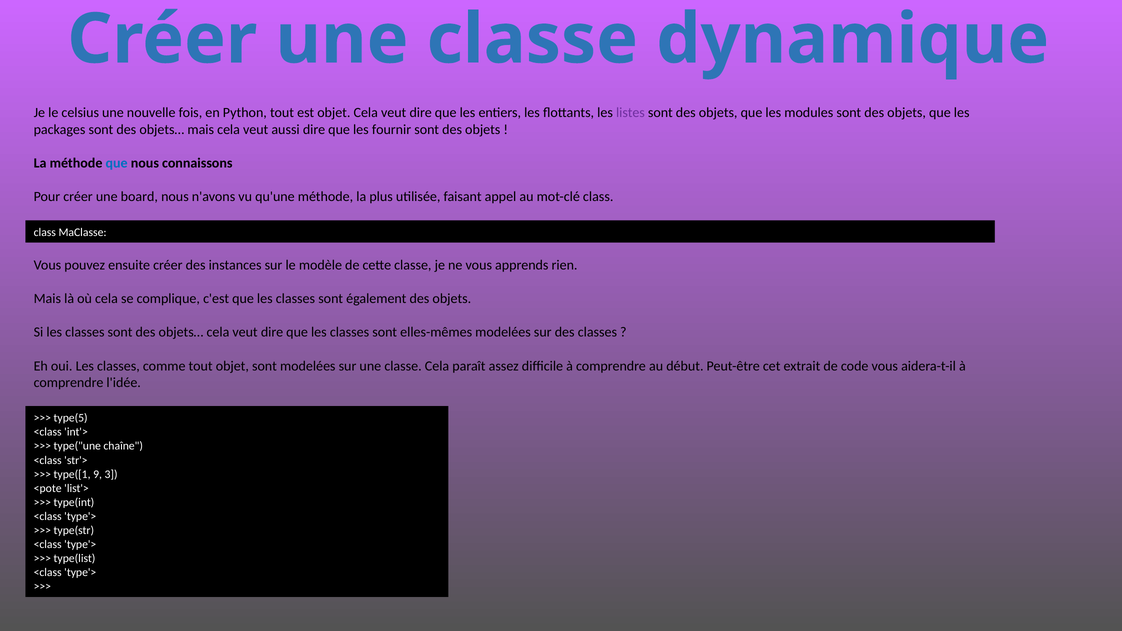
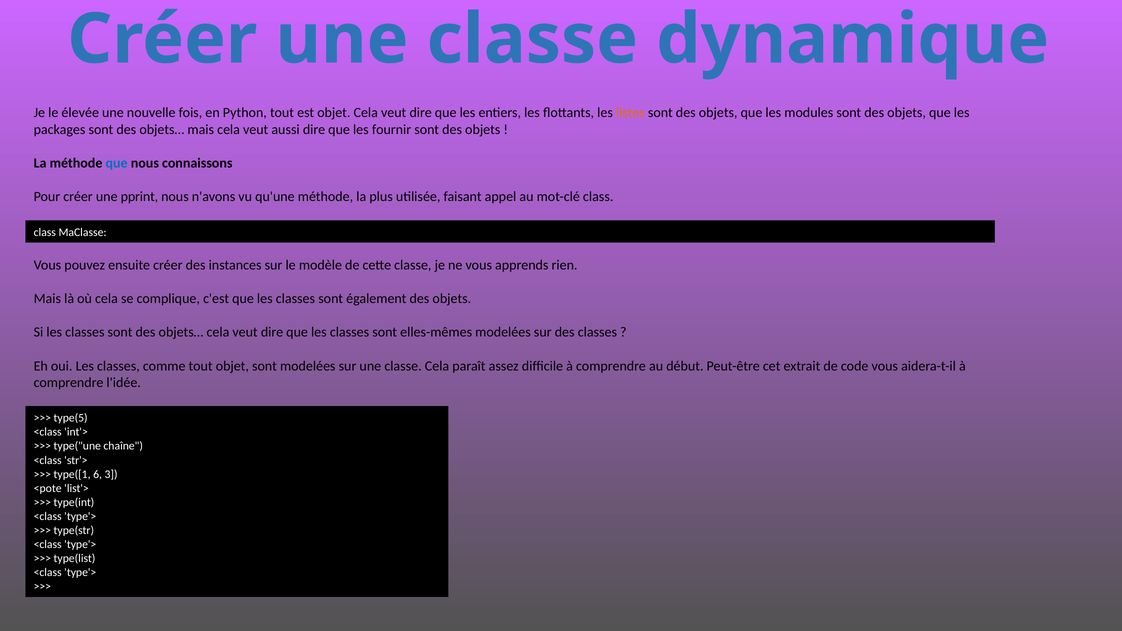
celsius: celsius -> élevée (80, 113)
listes colour: purple -> orange (630, 113)
board: board -> pprint (139, 197)
9: 9 -> 6 (98, 474)
